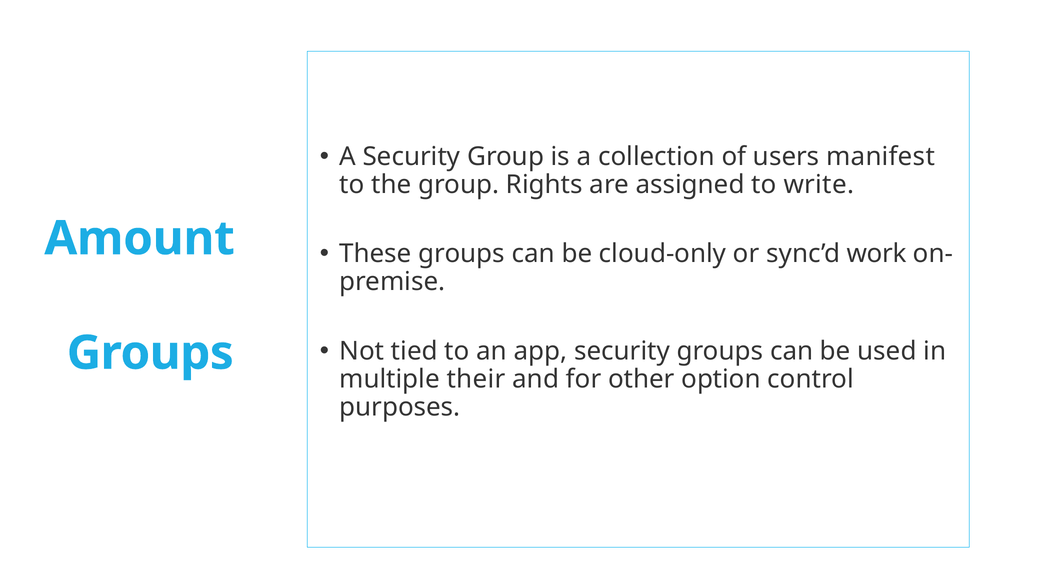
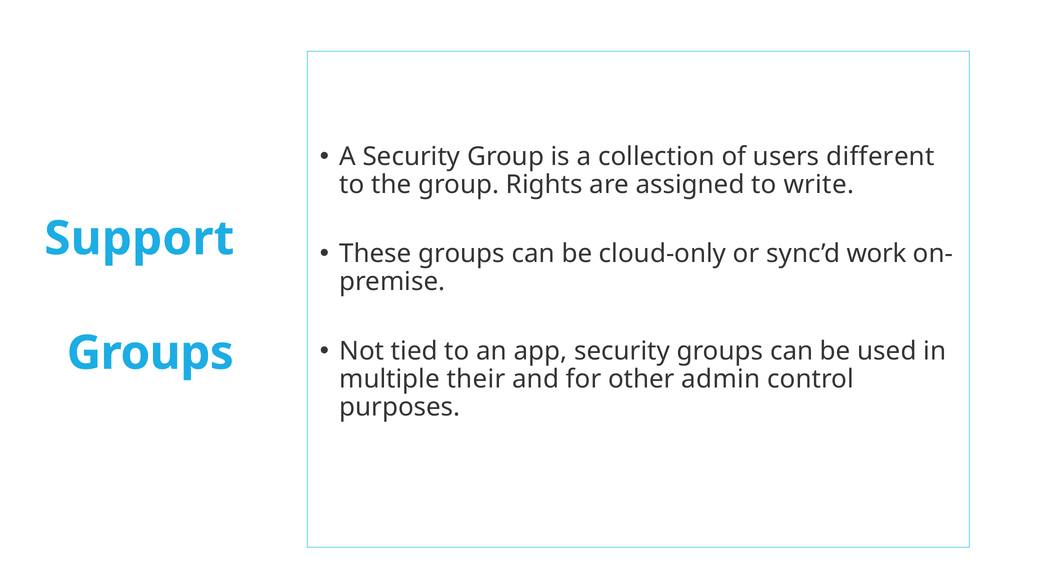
manifest: manifest -> different (881, 157)
Amount: Amount -> Support (139, 239)
option: option -> admin (721, 379)
